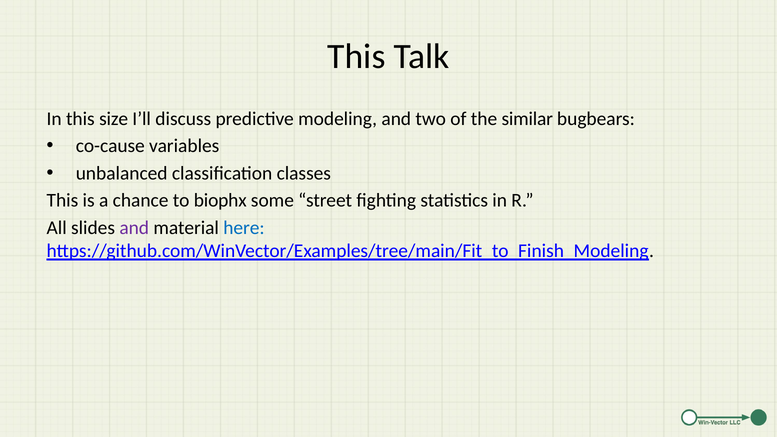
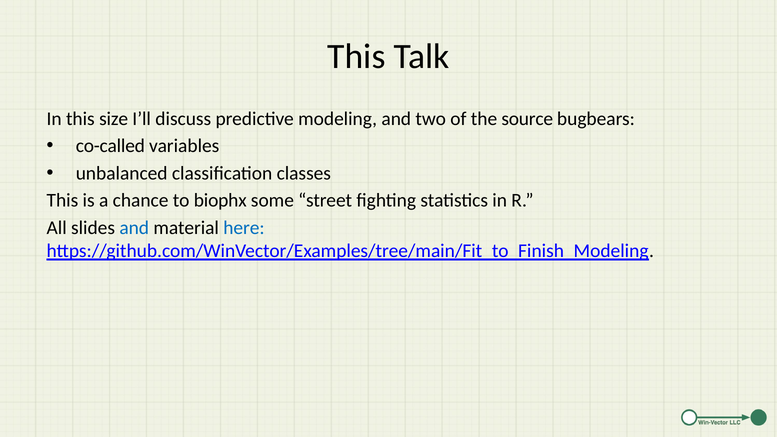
similar: similar -> source (527, 119)
co-cause: co-cause -> co-called (110, 146)
and colour: purple -> blue (134, 228)
